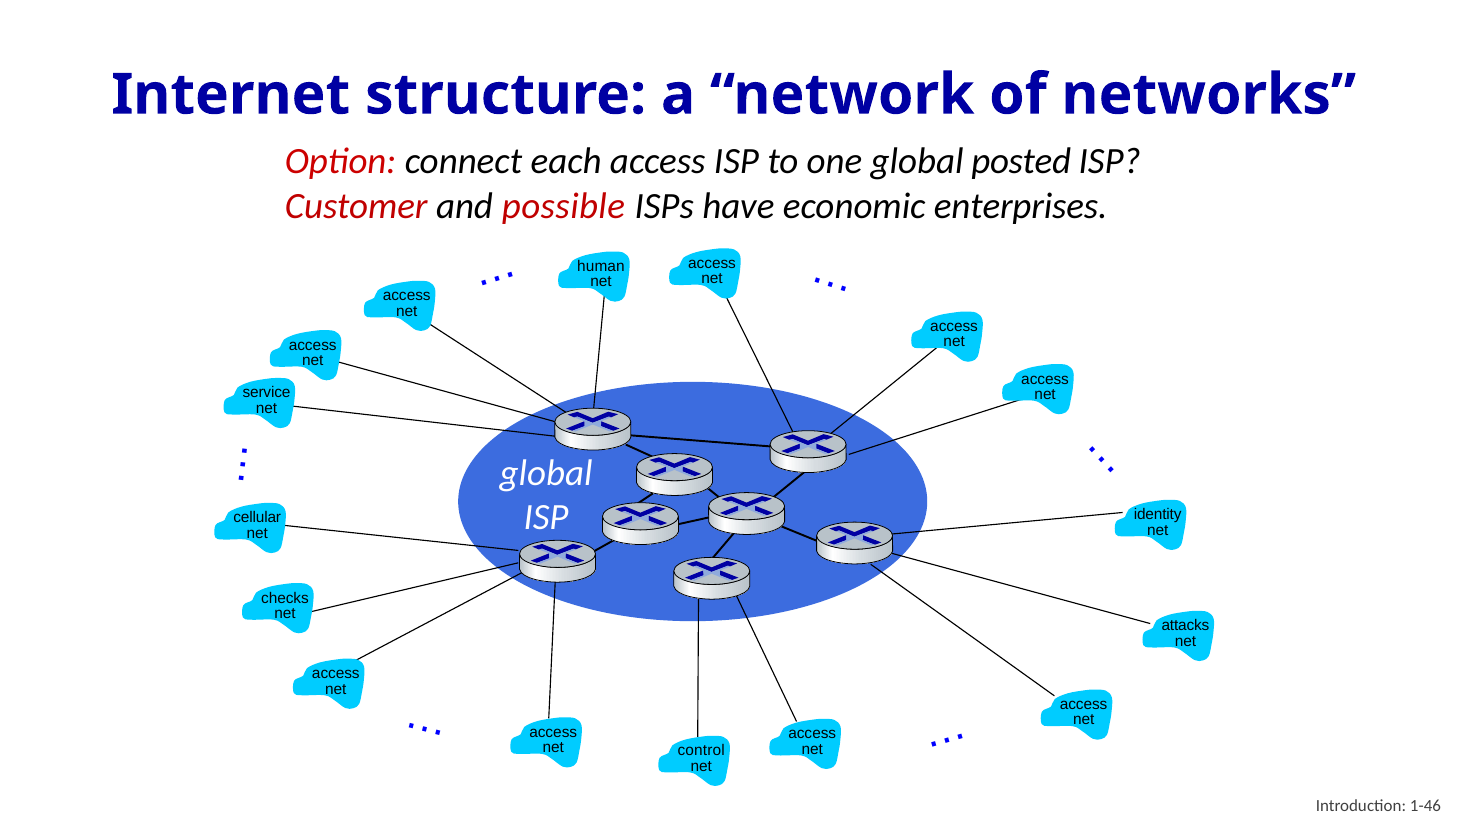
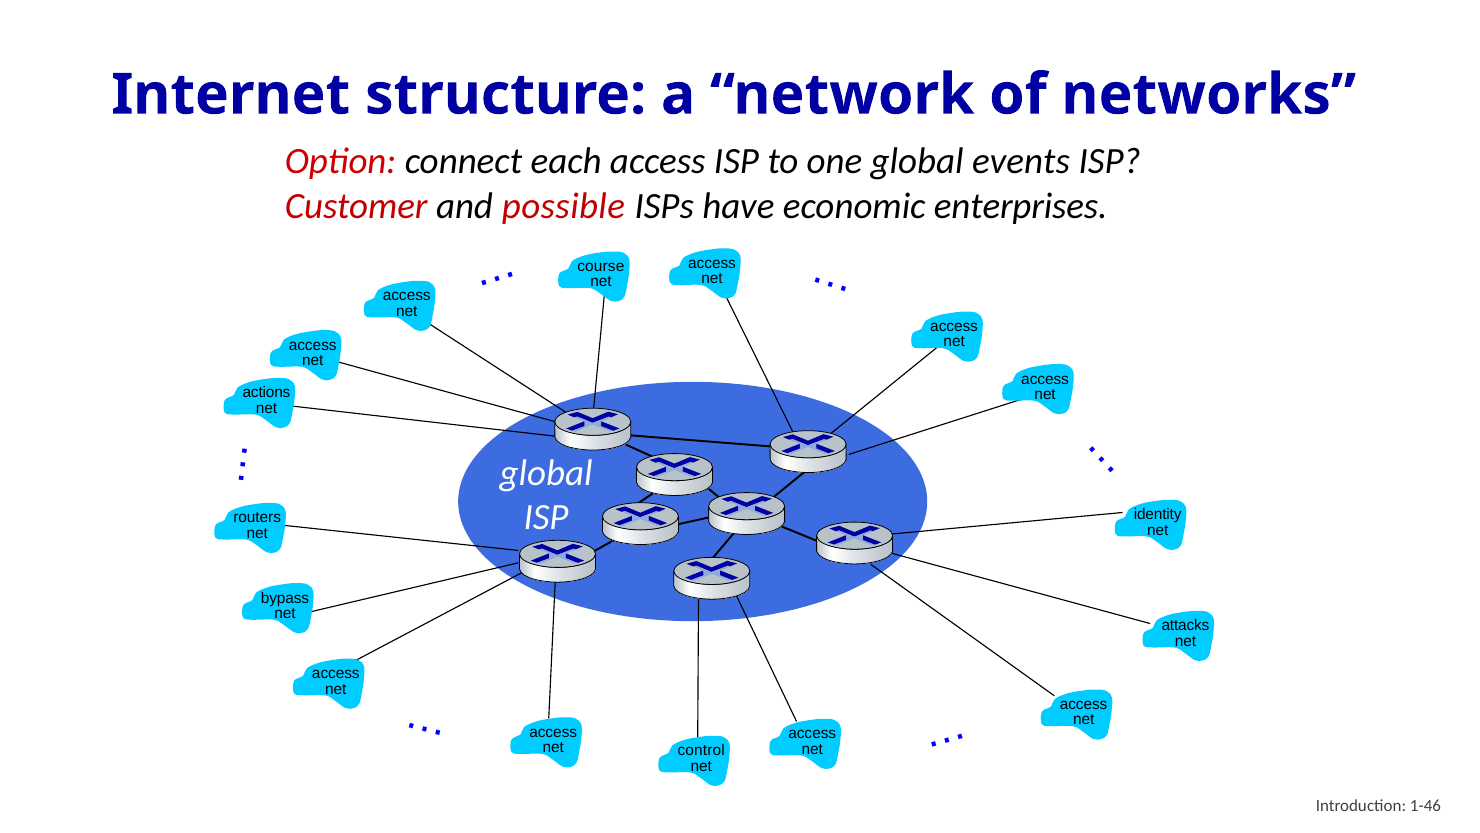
posted: posted -> events (1021, 161)
human: human -> course (601, 266)
service: service -> actions (266, 393)
cellular: cellular -> routers (257, 517)
checks: checks -> bypass (285, 598)
